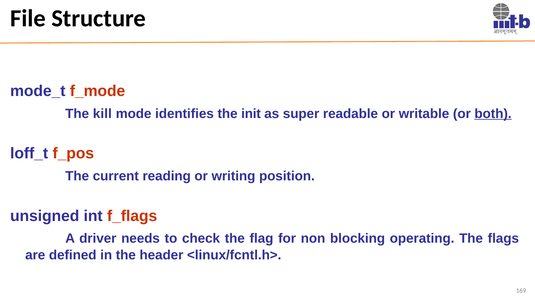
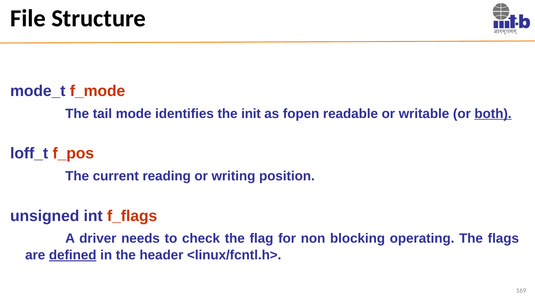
kill: kill -> tail (102, 114)
super: super -> fopen (301, 114)
defined underline: none -> present (73, 255)
